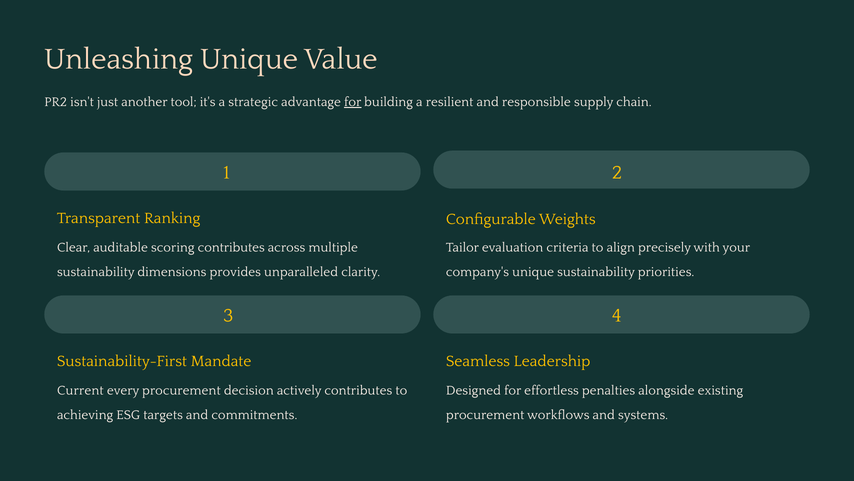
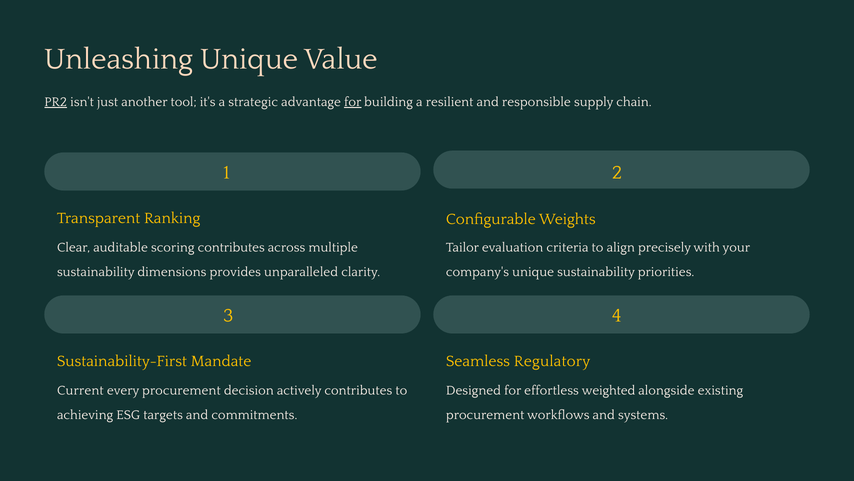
PR2 underline: none -> present (56, 102)
Leadership: Leadership -> Regulatory (552, 361)
penalties: penalties -> weighted (609, 390)
